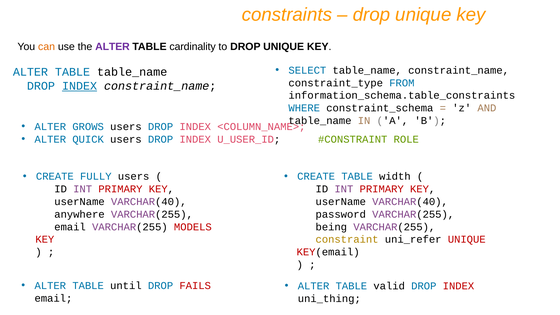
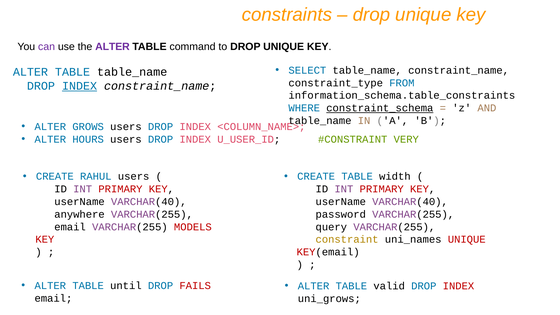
can colour: orange -> purple (47, 47)
cardinality: cardinality -> command (193, 47)
constraint_schema underline: none -> present (380, 108)
QUICK: QUICK -> HOURS (88, 139)
ROLE: ROLE -> VERY (406, 139)
FULLY: FULLY -> RAHUL (96, 177)
being: being -> query (331, 227)
uni_refer: uni_refer -> uni_names (413, 240)
uni_thing: uni_thing -> uni_grows (329, 299)
